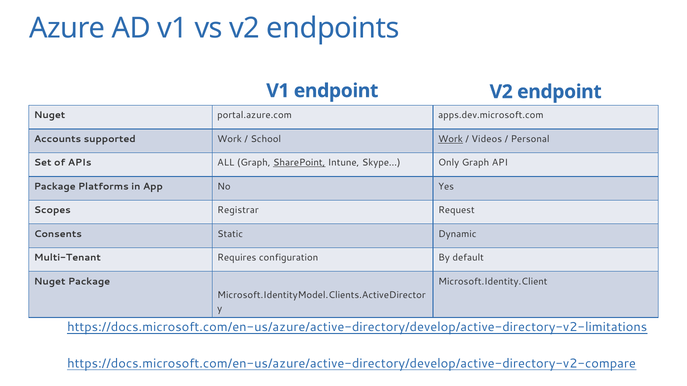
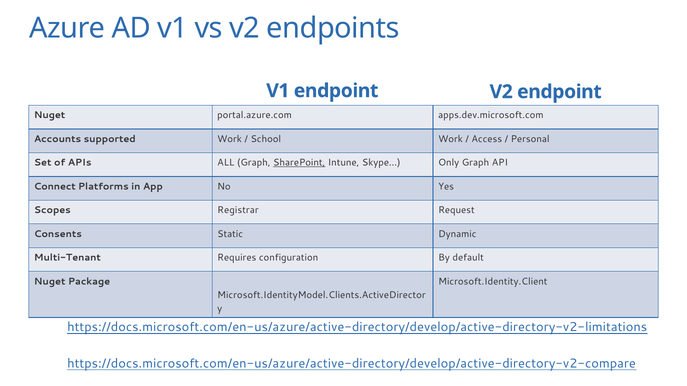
Work underline: present -> none (451, 139)
Videos: Videos -> Access (487, 139)
Package: Package -> Connect (55, 187)
